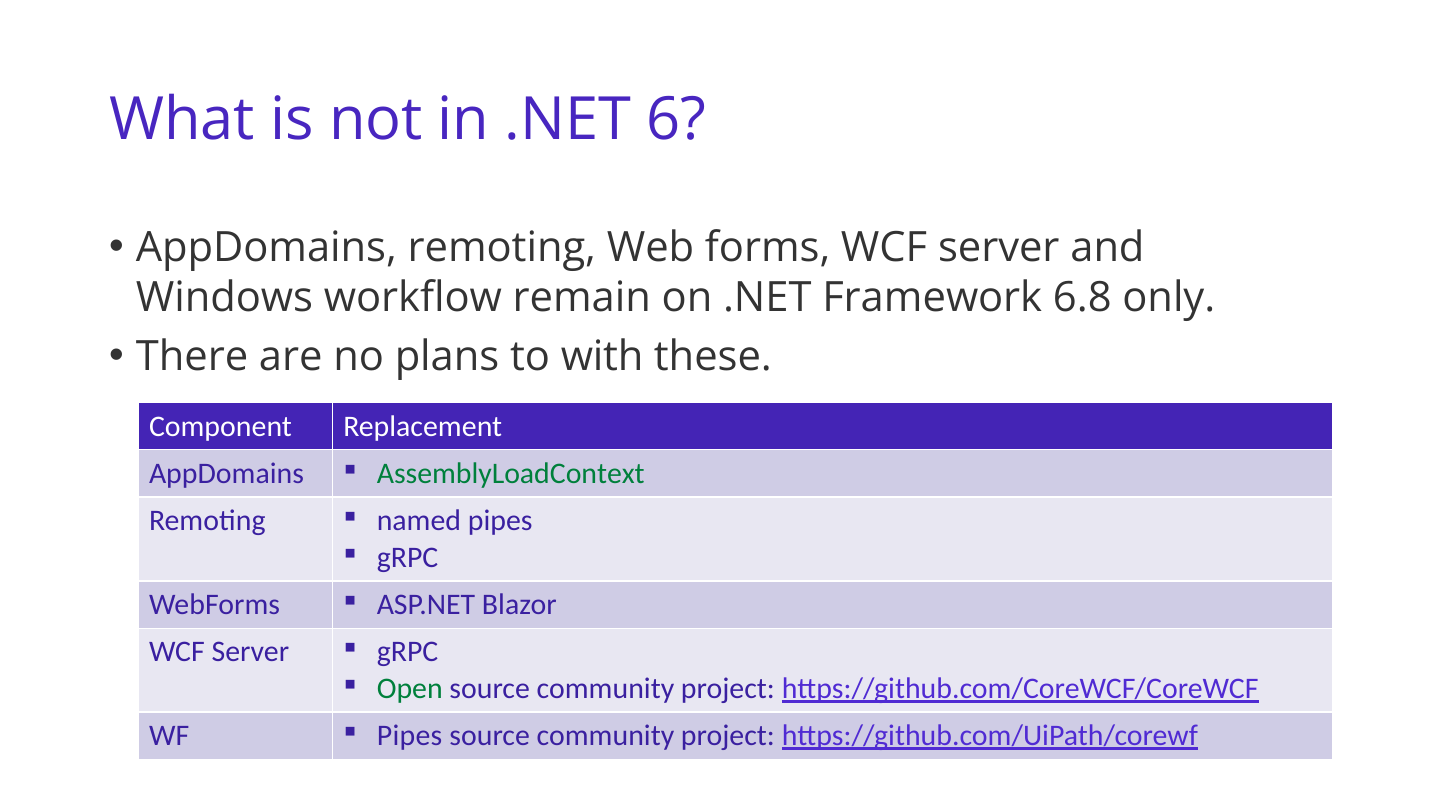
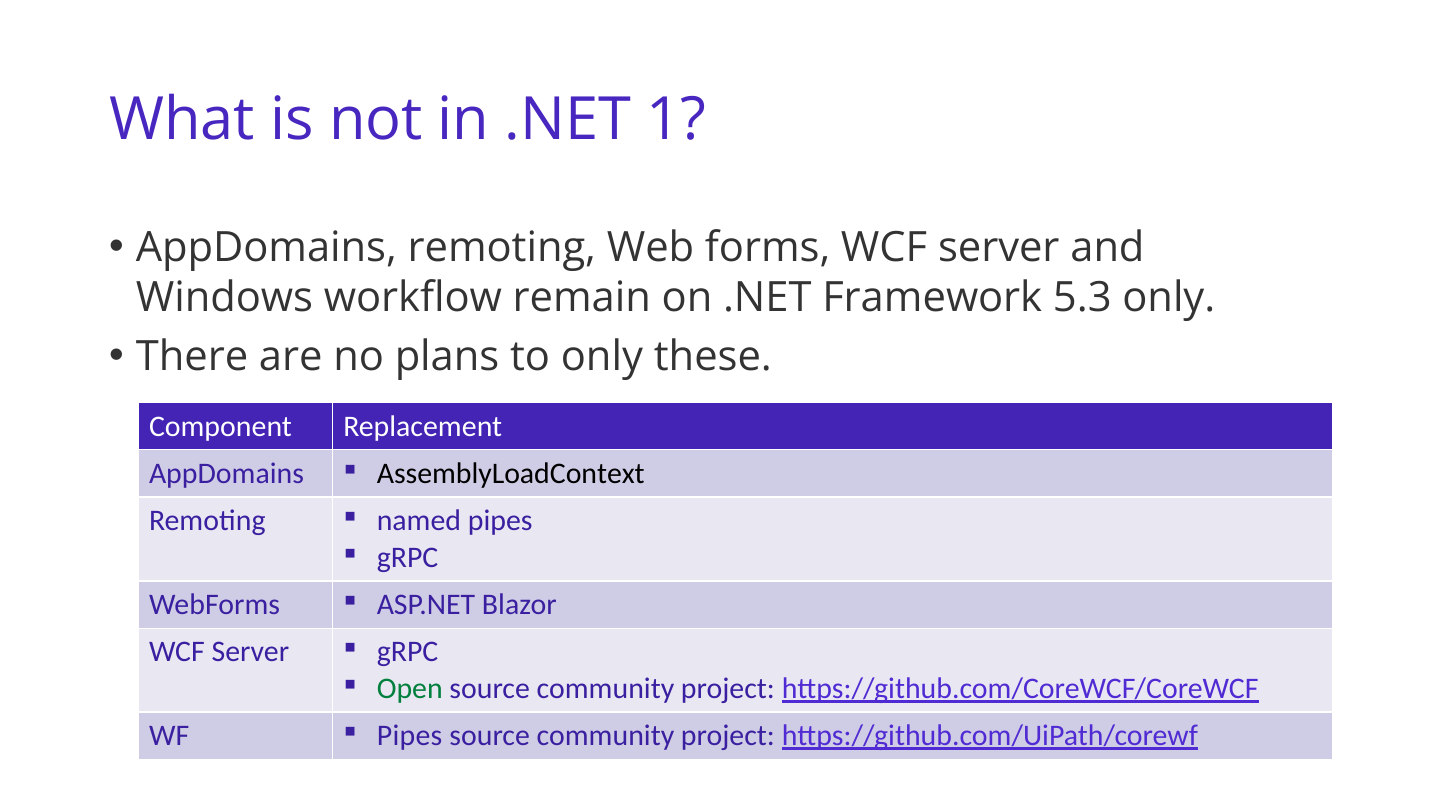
6: 6 -> 1 (677, 120)
6.8: 6.8 -> 5.3 (1082, 298)
to with: with -> only (602, 357)
AssemblyLoadContext colour: green -> black (511, 474)
